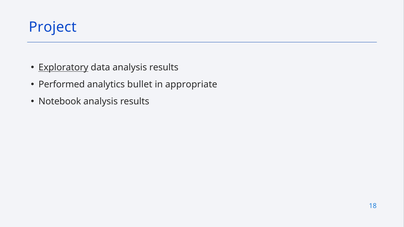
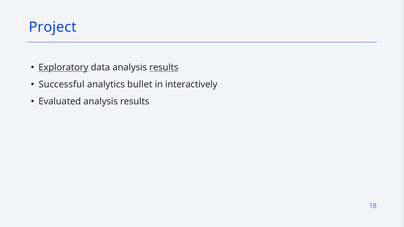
results underline: none -> present (164, 68)
Performed: Performed -> Successful (62, 85)
appropriate: appropriate -> interactively (191, 85)
Notebook: Notebook -> Evaluated (60, 102)
